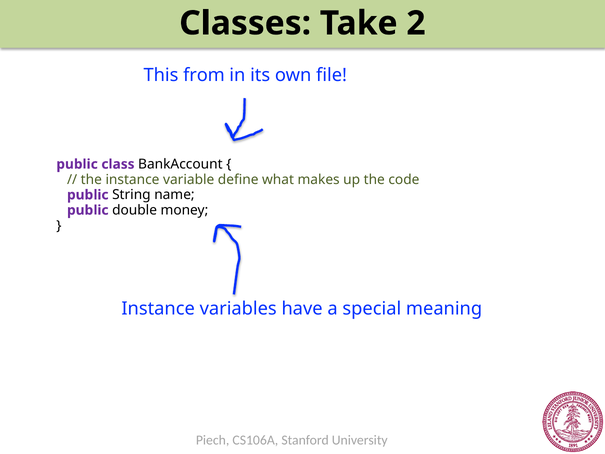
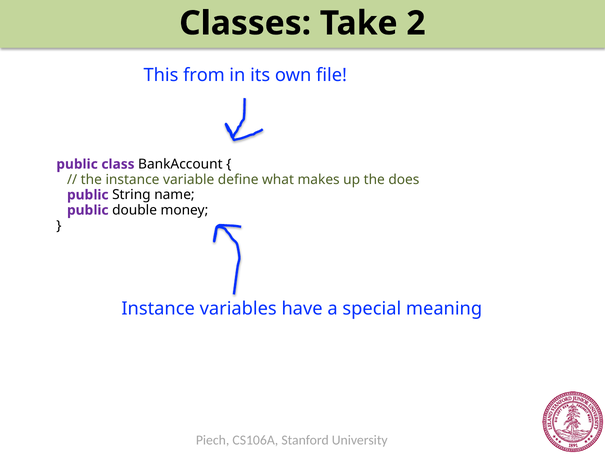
code: code -> does (404, 179)
